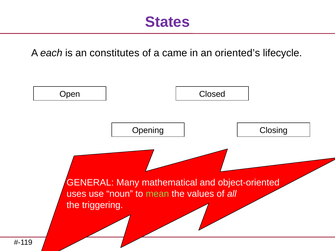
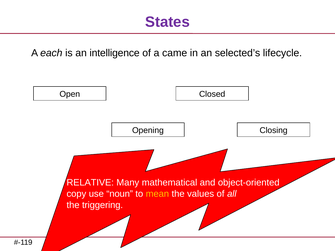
constitutes: constitutes -> intelligence (115, 53)
oriented’s: oriented’s -> selected’s (238, 53)
GENERAL: GENERAL -> RELATIVE (90, 183)
uses: uses -> copy (76, 194)
mean colour: light green -> yellow (157, 194)
